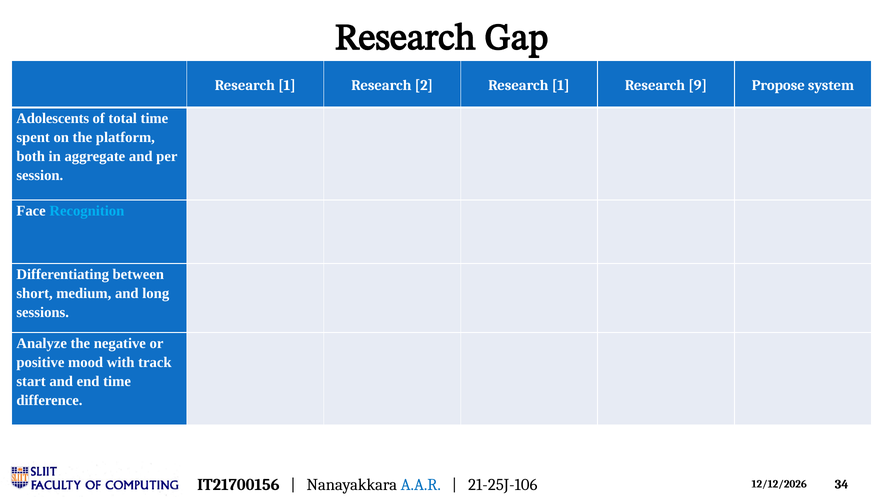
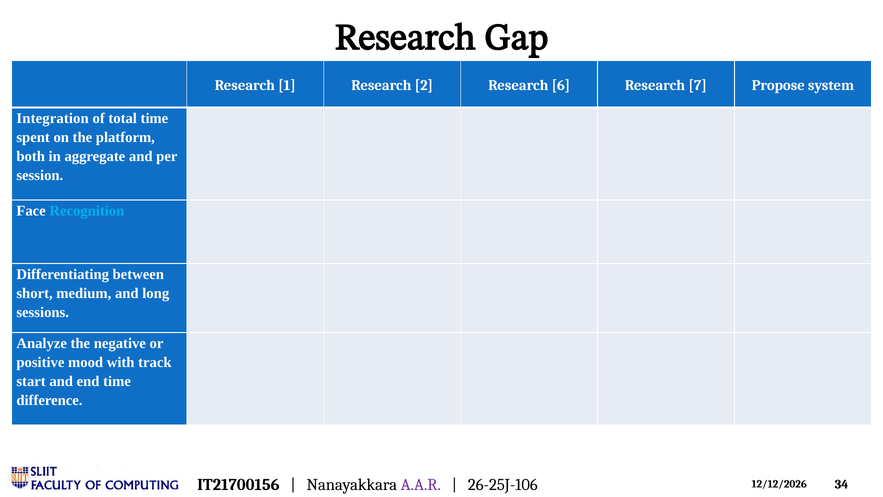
1: 1 -> 6 (561, 85)
9: 9 -> 7 (698, 85)
Adolescents: Adolescents -> Integration (53, 118)
A.A.R colour: blue -> purple (421, 485)
21-25J-106: 21-25J-106 -> 26-25J-106 (503, 485)
